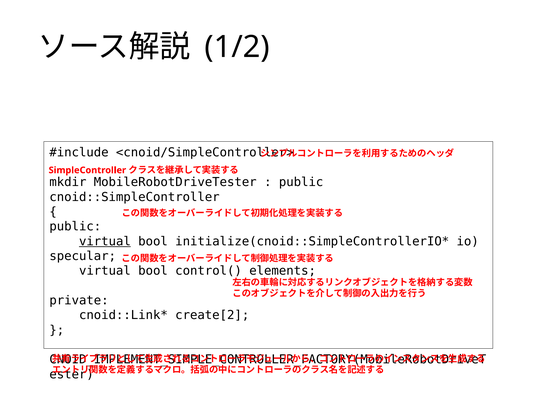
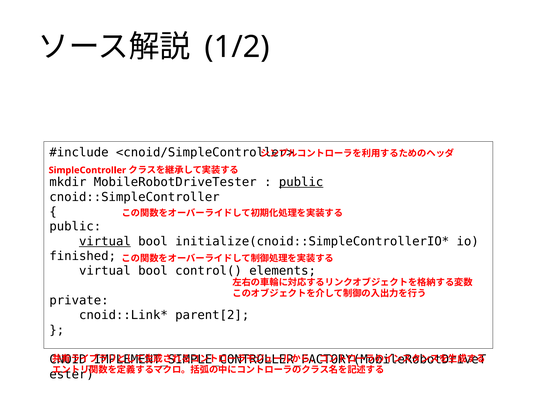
public underline: none -> present (301, 182)
specular: specular -> finished (83, 256)
create[2: create[2 -> parent[2 (212, 315)
